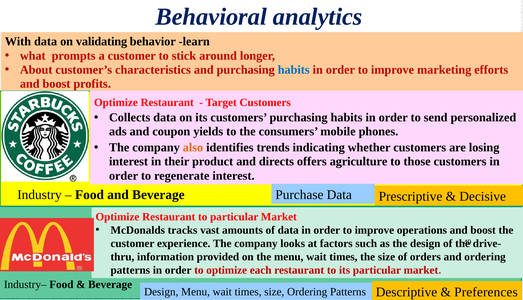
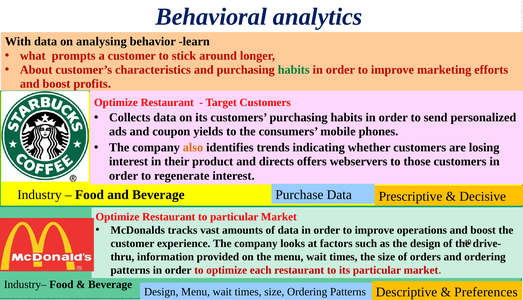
validating: validating -> analysing (101, 41)
habits colour: blue -> green (294, 70)
agriculture: agriculture -> webservers (359, 162)
